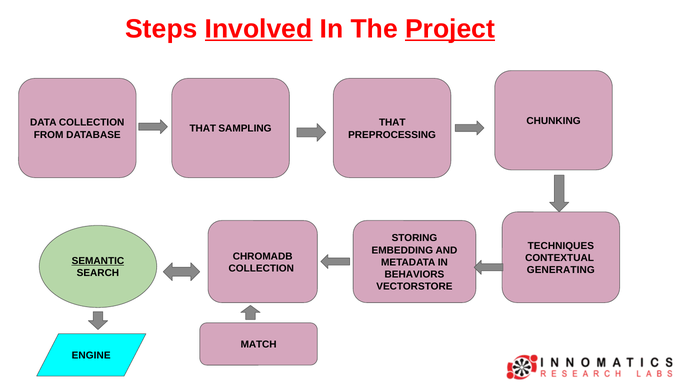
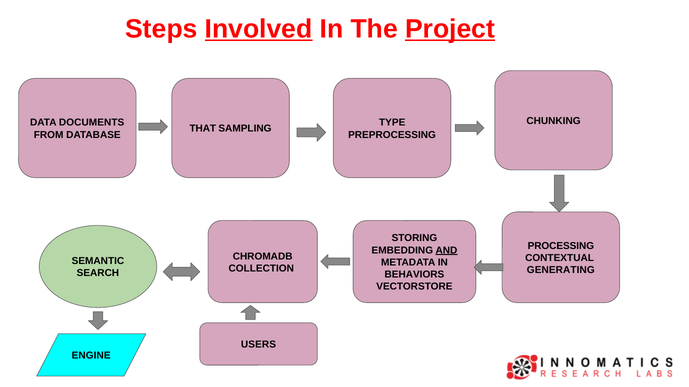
DATA COLLECTION: COLLECTION -> DOCUMENTS (92, 123)
THAT: THAT -> TYPE (392, 123)
TECHNIQUES: TECHNIQUES -> PROCESSING (561, 246)
AND underline: none -> present (446, 251)
SEMANTIC underline: present -> none (98, 262)
MATCH: MATCH -> USERS (258, 345)
